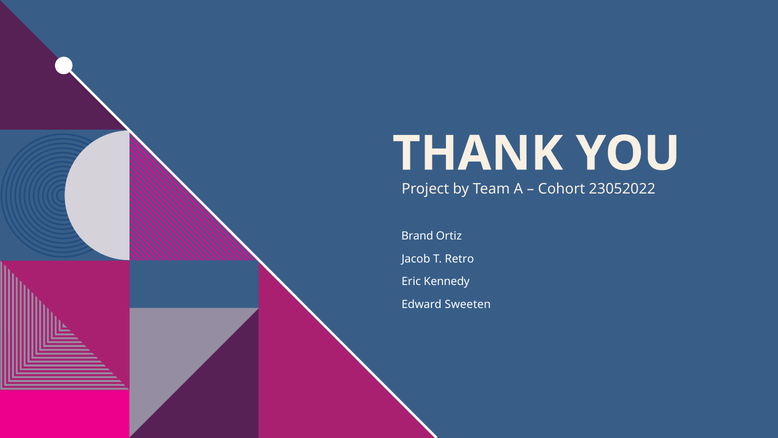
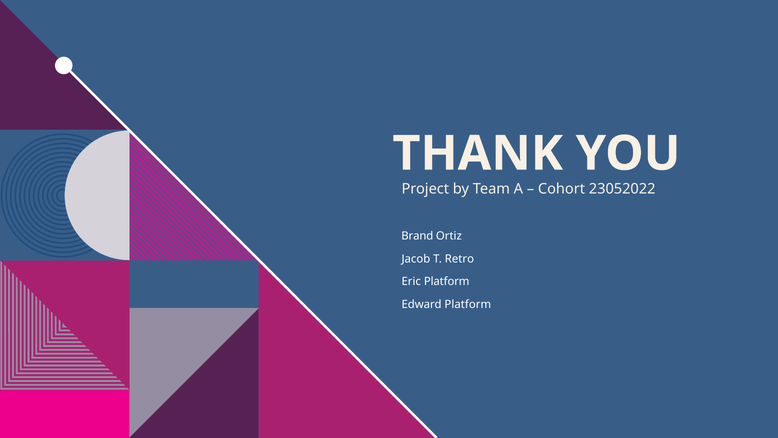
Eric Kennedy: Kennedy -> Platform (447, 281)
Edward Sweeten: Sweeten -> Platform (468, 304)
